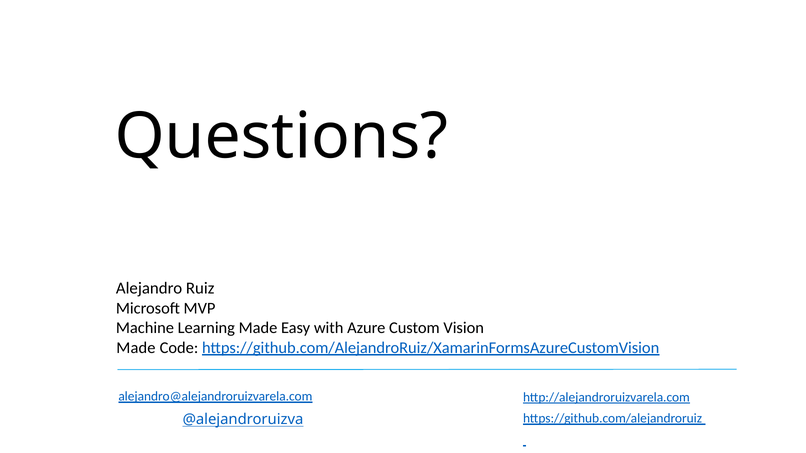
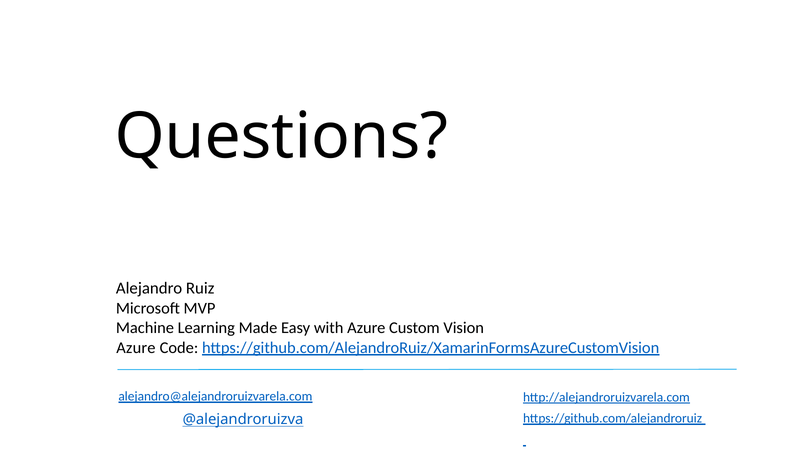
Made: Made -> Azure (136, 348)
